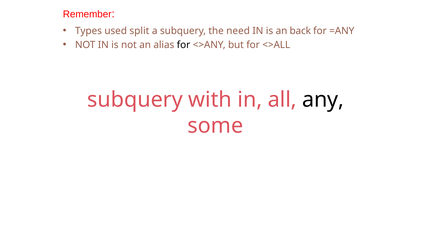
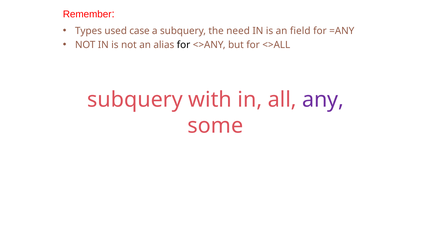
split: split -> case (139, 31)
back: back -> field (300, 31)
any colour: black -> purple (323, 100)
